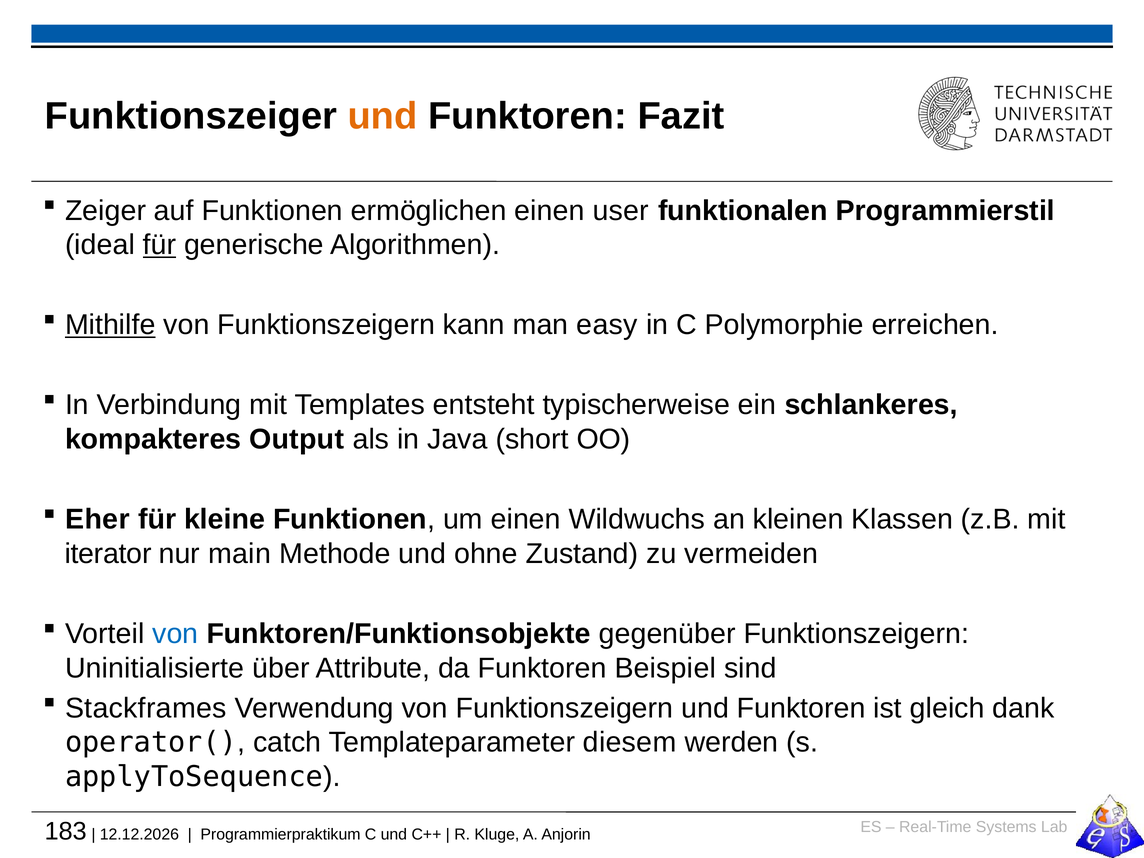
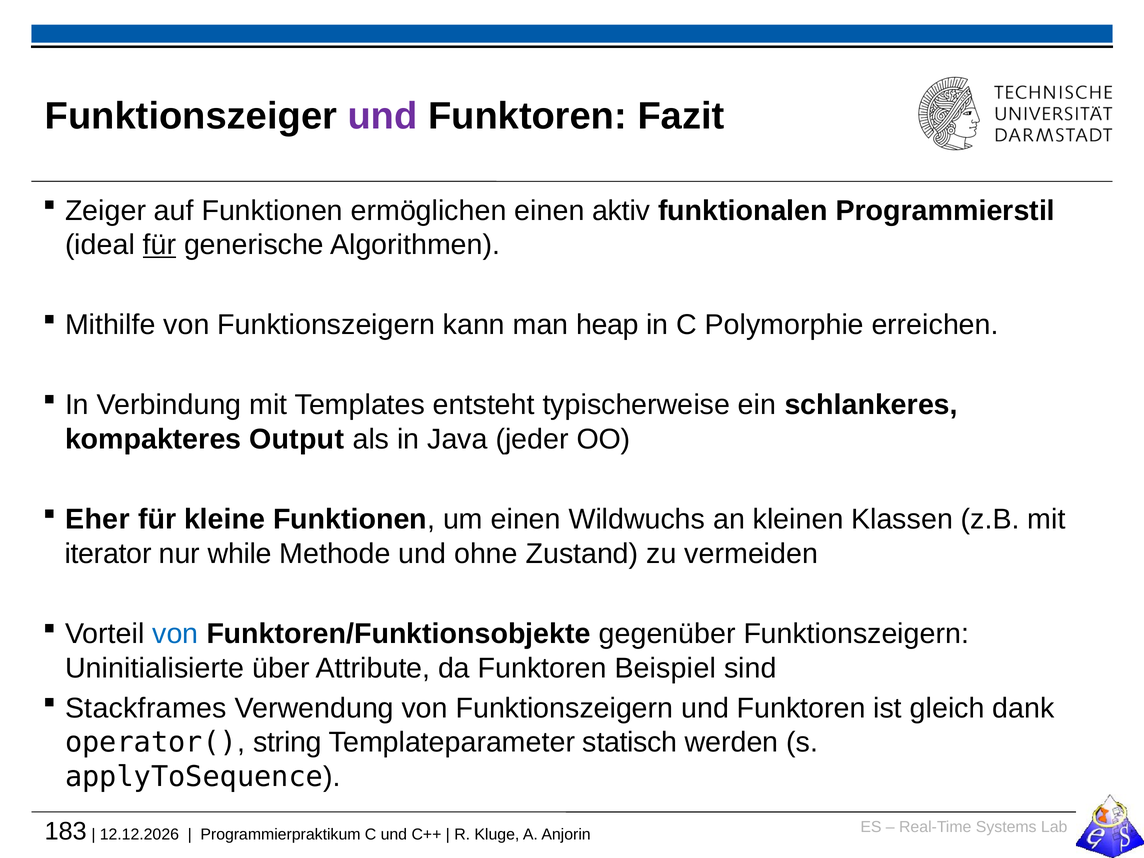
und colour: orange -> purple (383, 116)
user: user -> aktiv (621, 211)
Mithilfe underline: present -> none (110, 325)
easy: easy -> heap (607, 325)
short: short -> jeder (532, 439)
main: main -> while (240, 554)
catch: catch -> string (287, 743)
diesem: diesem -> statisch (630, 743)
